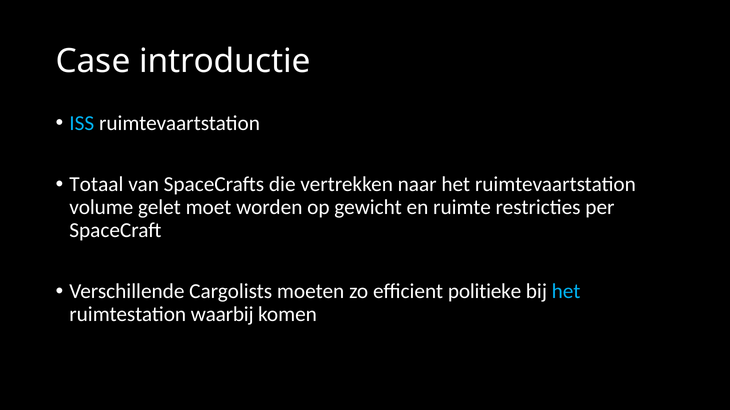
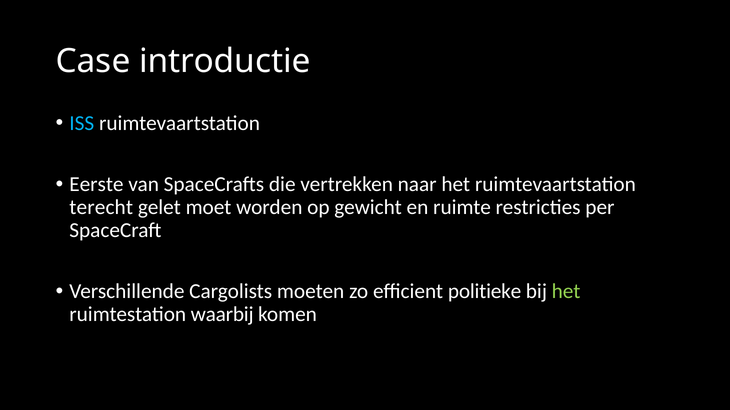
Totaal: Totaal -> Eerste (96, 185)
volume: volume -> terecht (101, 208)
het colour: light blue -> light green (566, 292)
